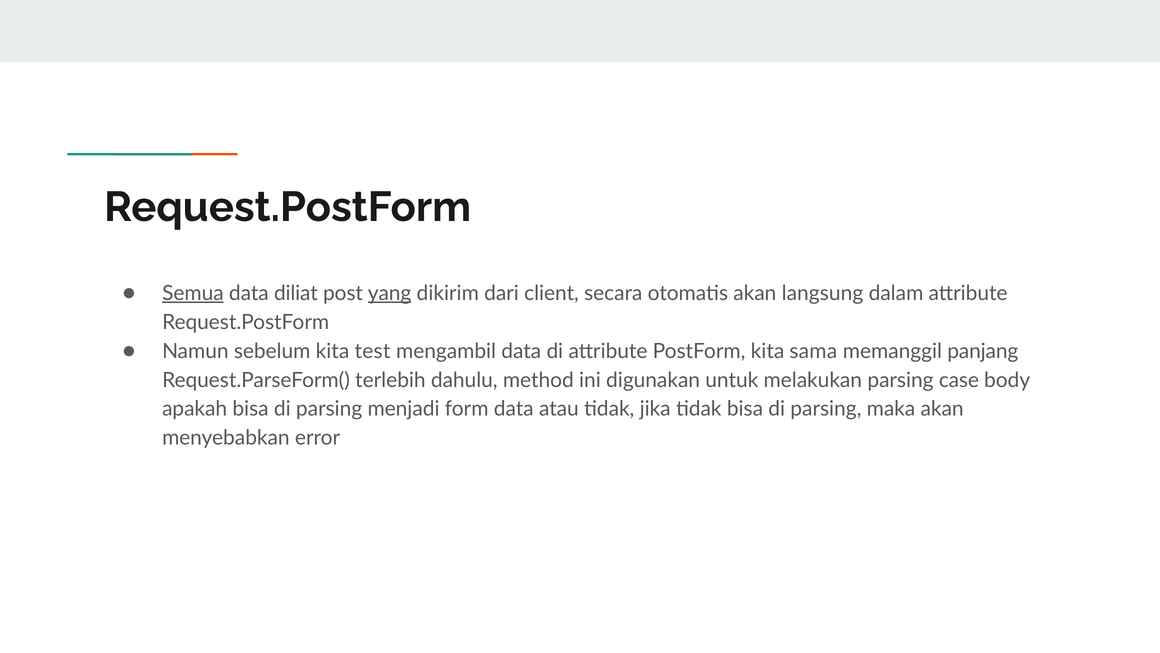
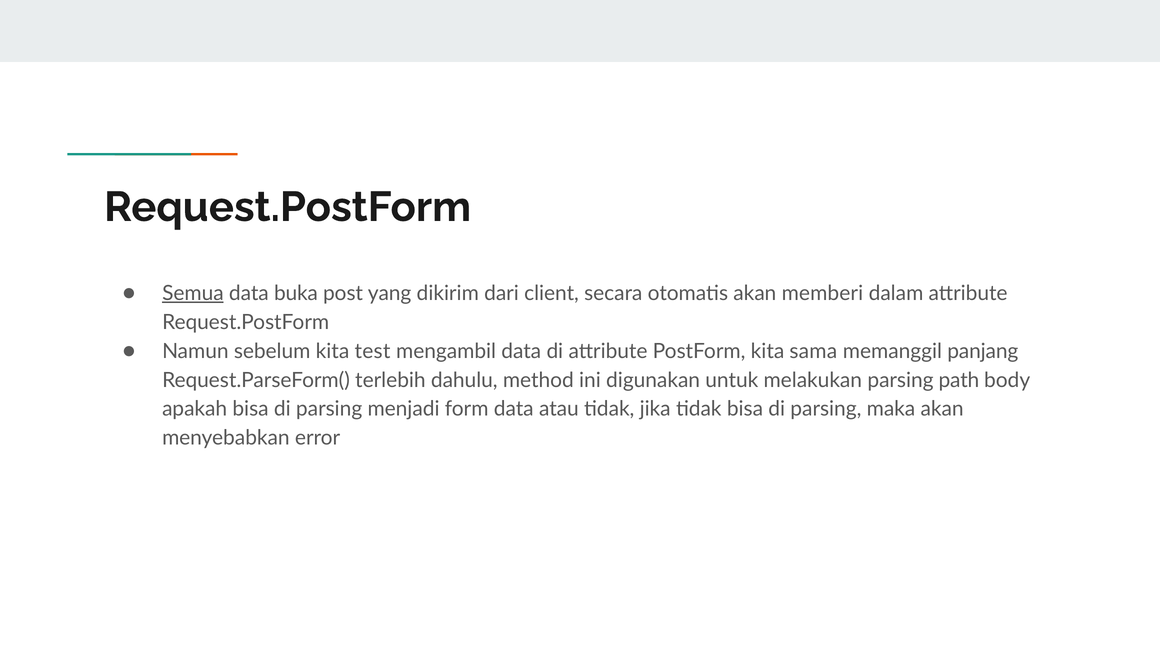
diliat: diliat -> buka (296, 293)
yang underline: present -> none (390, 293)
langsung: langsung -> memberi (822, 293)
case: case -> path (959, 380)
